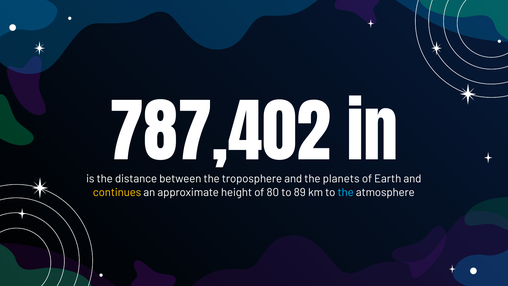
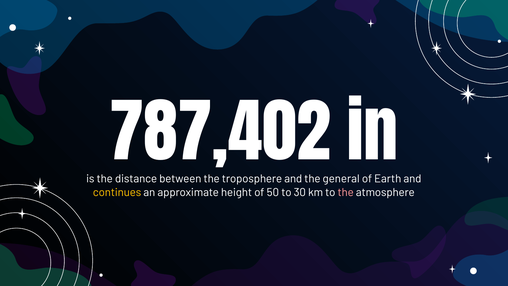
planets: planets -> general (341, 179)
80: 80 -> 50 (273, 192)
89: 89 -> 30 (300, 192)
the colour: light blue -> pink (346, 192)
